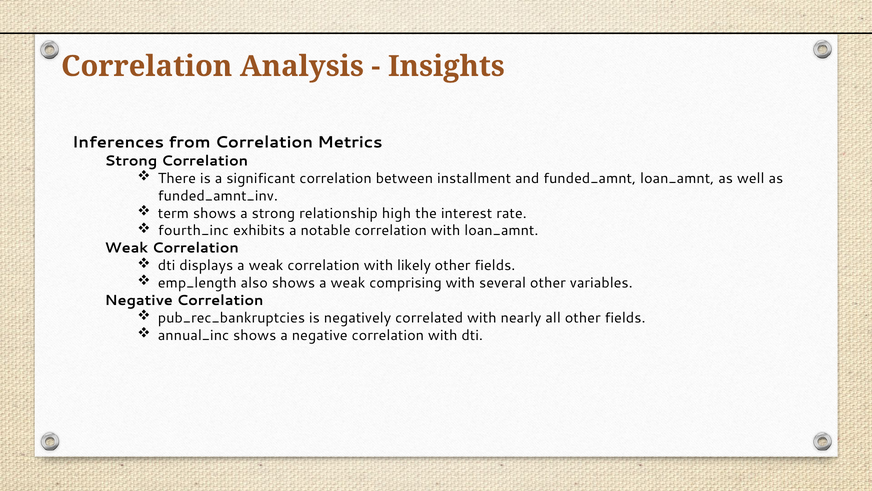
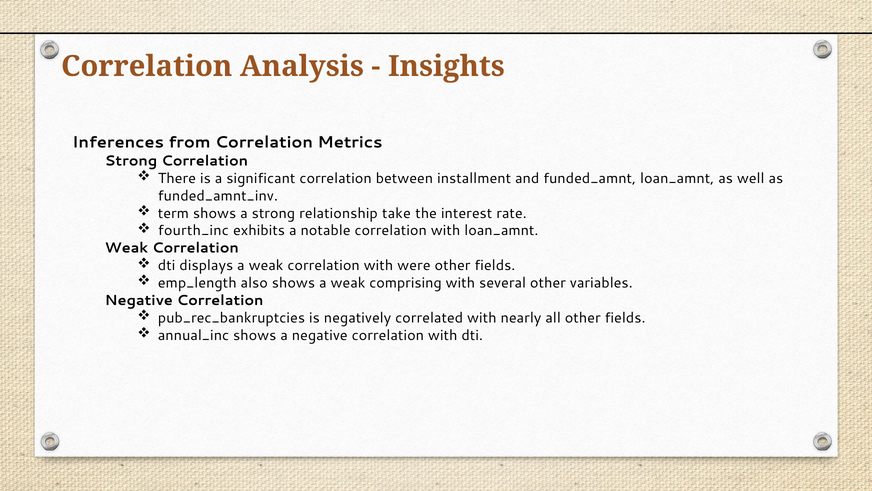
high: high -> take (396, 213)
likely: likely -> were (414, 265)
